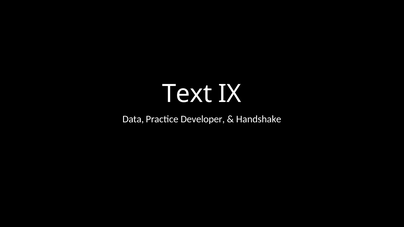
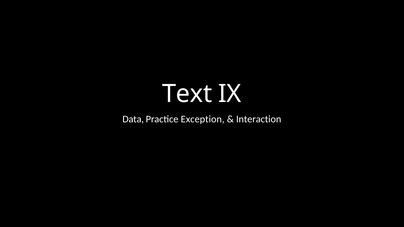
Developer: Developer -> Exception (203, 119)
Handshake: Handshake -> Interaction (259, 119)
